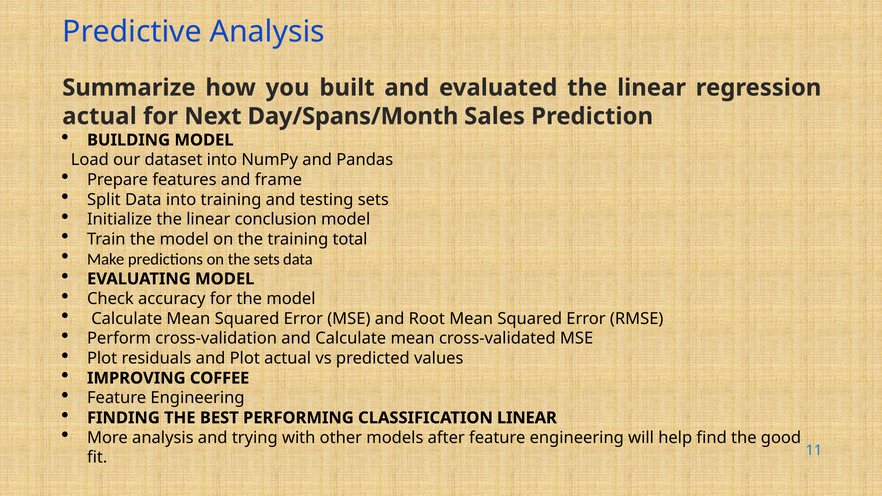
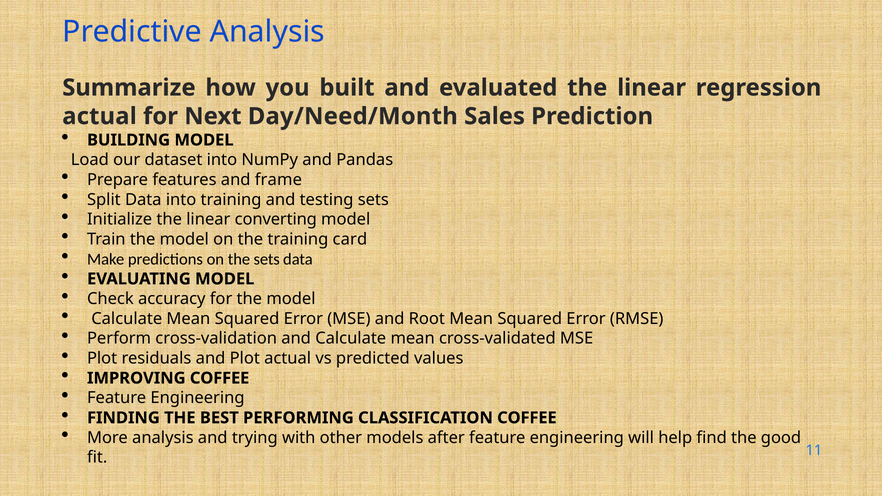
Day/Spans/Month: Day/Spans/Month -> Day/Need/Month (353, 116)
conclusion: conclusion -> converting (276, 219)
total: total -> card (350, 239)
CLASSIFICATION LINEAR: LINEAR -> COFFEE (527, 418)
